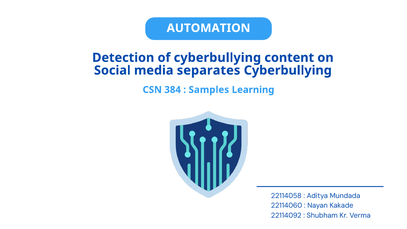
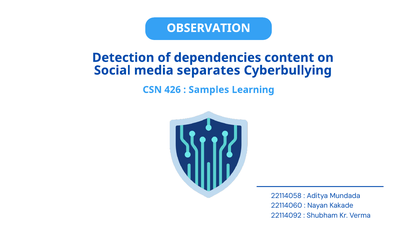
AUTOMATION: AUTOMATION -> OBSERVATION (209, 28)
of cyberbullying: cyberbullying -> dependencies (217, 58)
384: 384 -> 426 (173, 90)
